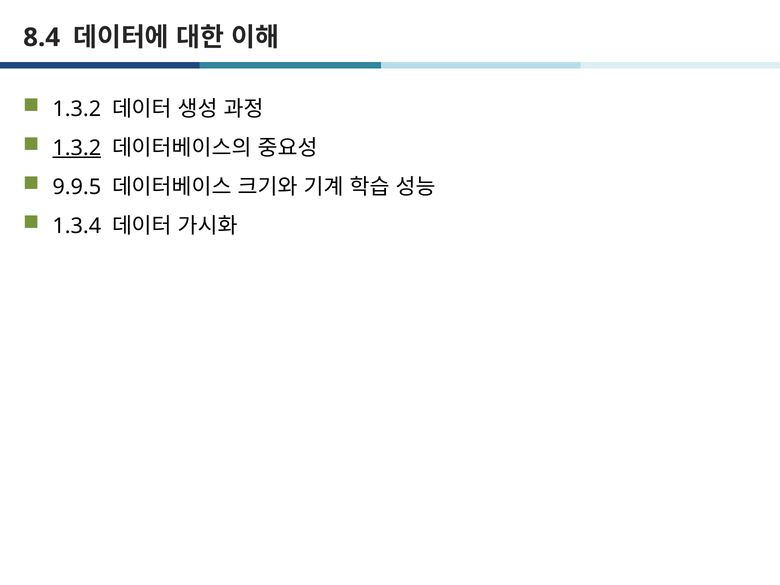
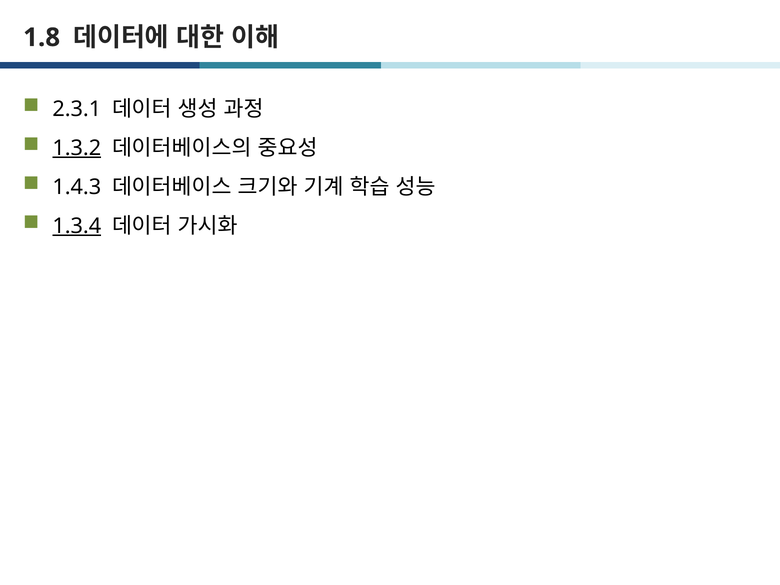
8.4: 8.4 -> 1.8 (42, 37)
1.3.2: 1.3.2 -> 2.3.1 (77, 109)
9.9.5: 9.9.5 -> 1.4.3 (77, 187)
1.3.4 underline: none -> present (77, 226)
